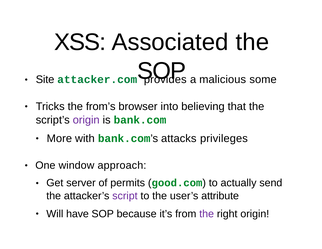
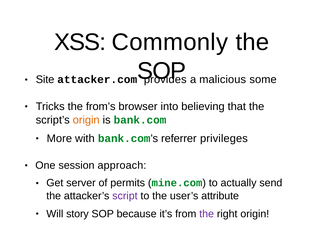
Associated: Associated -> Commonly (170, 42)
attacker.com colour: green -> black (97, 80)
origin colour: purple -> orange (86, 120)
attacks: attacks -> referrer (179, 138)
window: window -> session (76, 165)
good.com: good.com -> mine.com (177, 183)
have: have -> story (77, 214)
